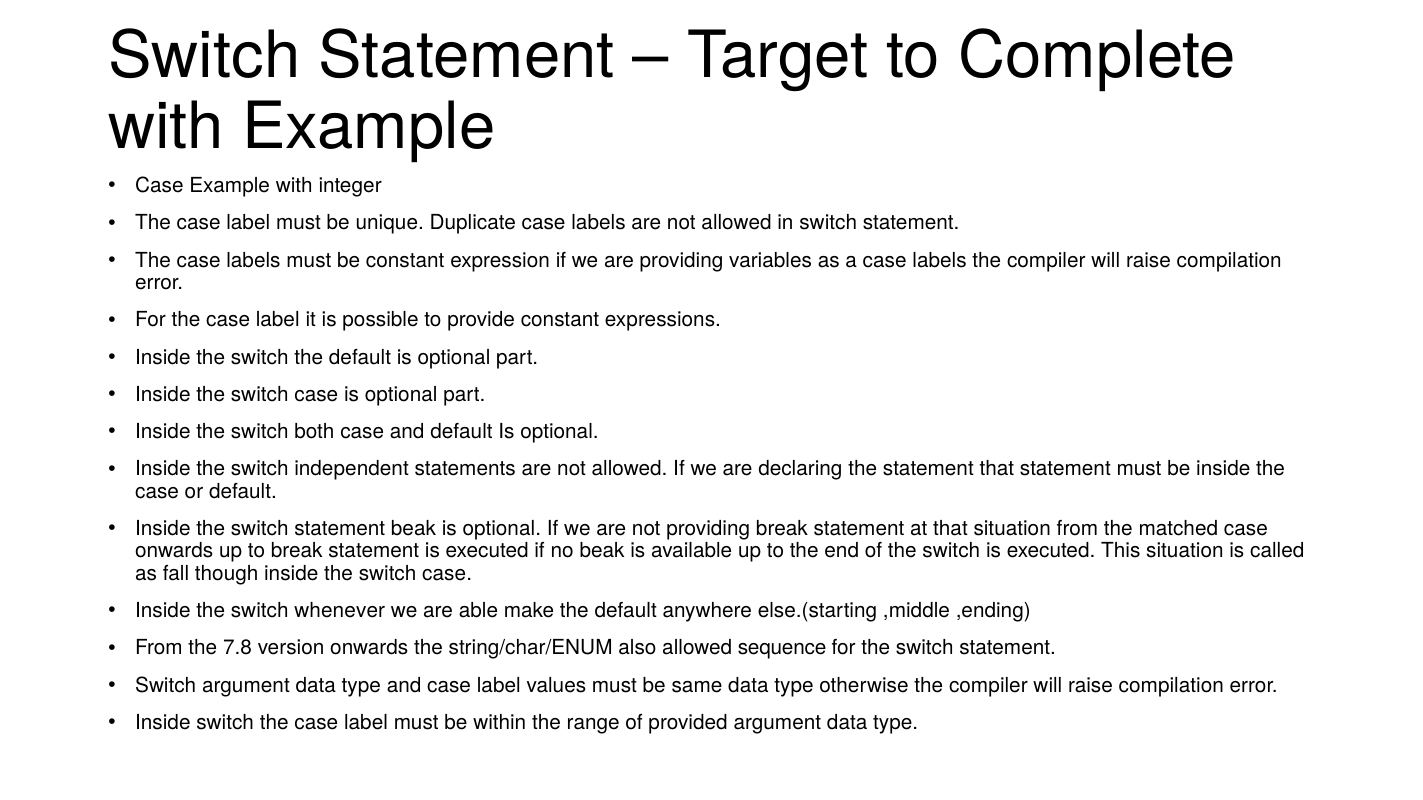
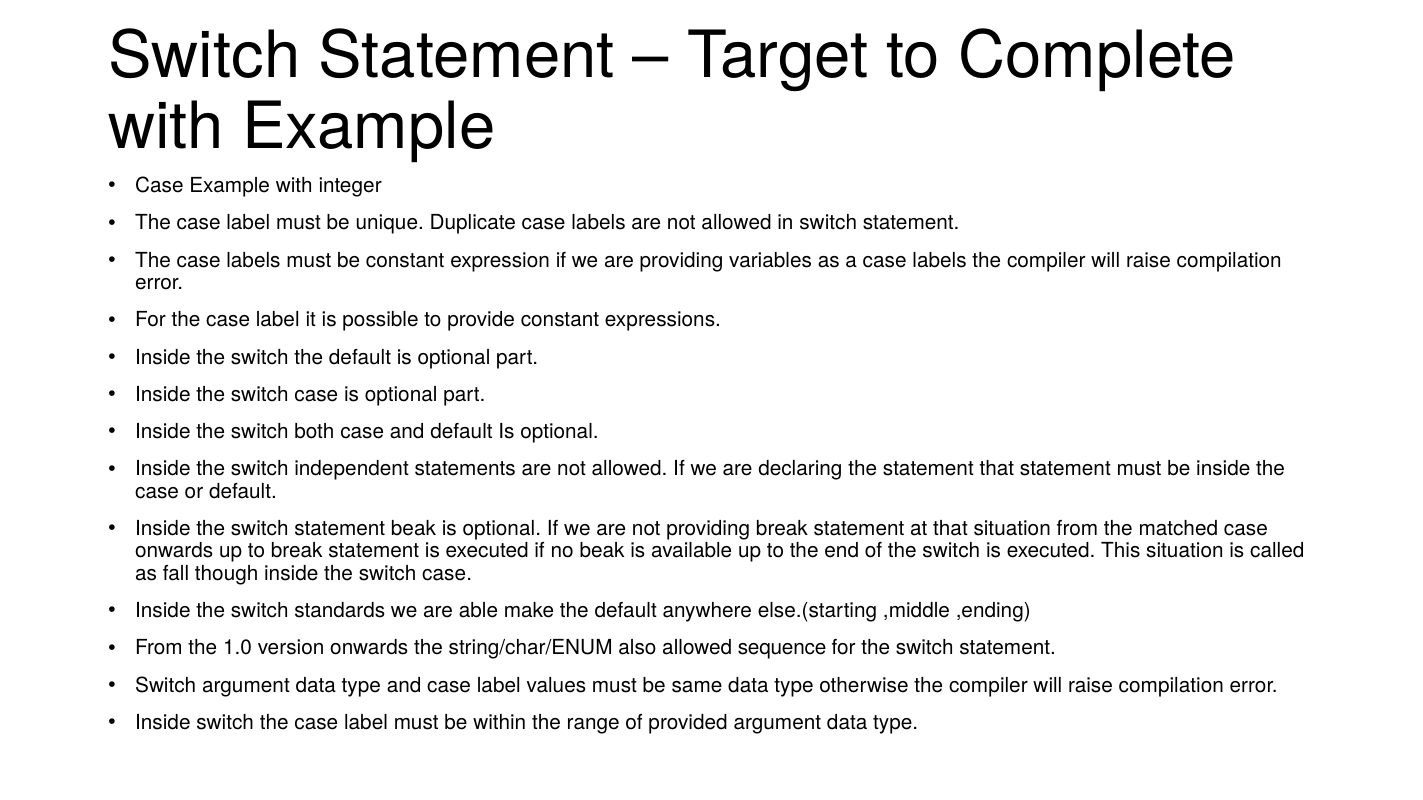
whenever: whenever -> standards (340, 611)
7.8: 7.8 -> 1.0 (238, 648)
